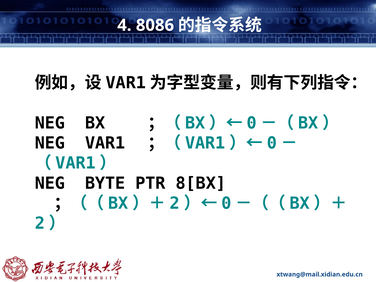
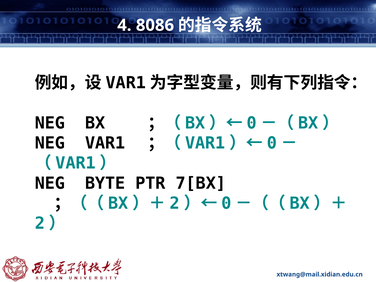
8[BX: 8[BX -> 7[BX (201, 183)
